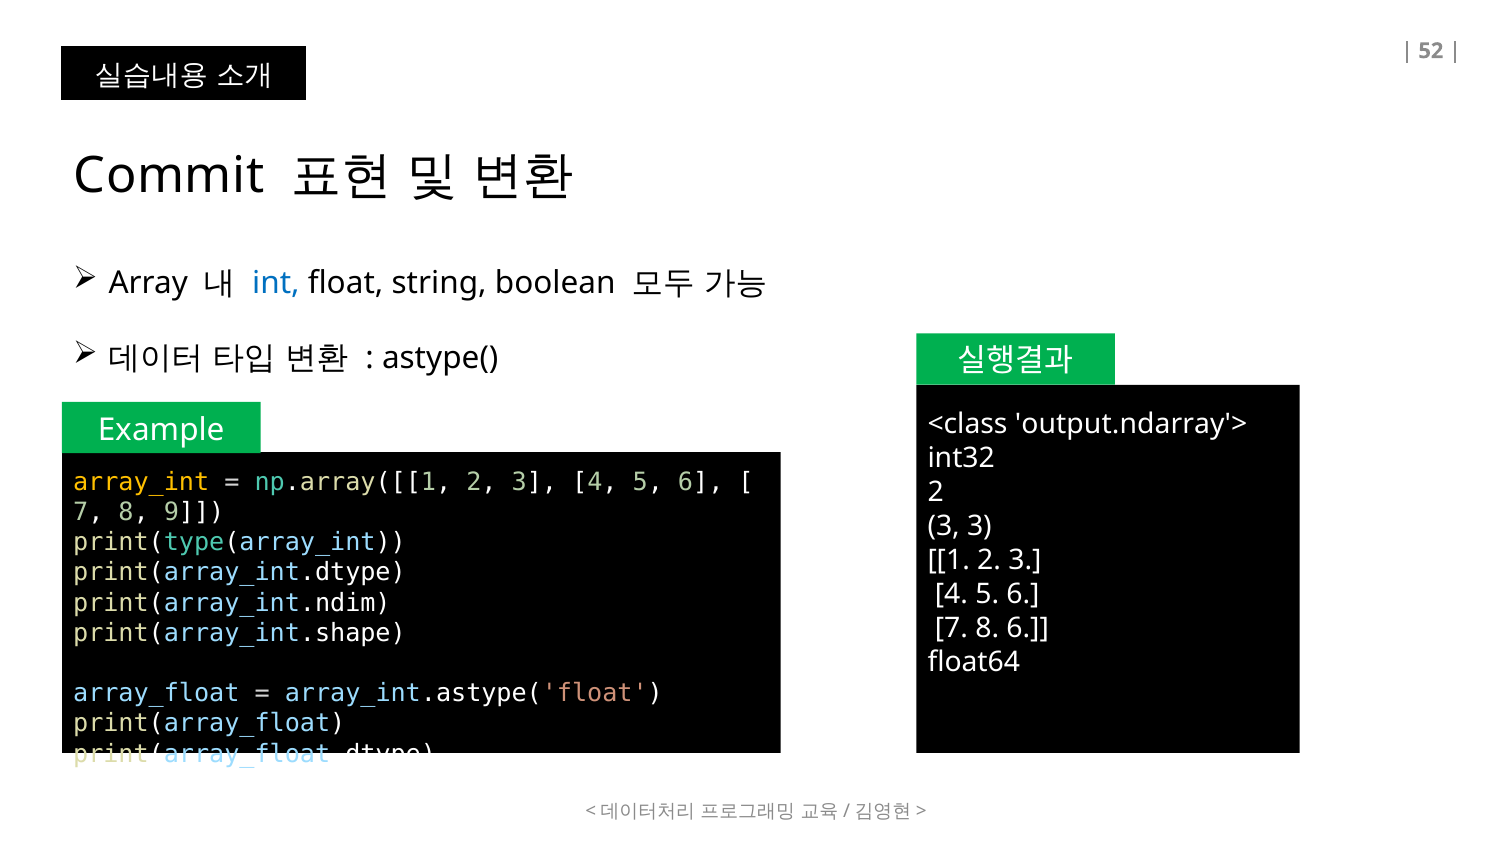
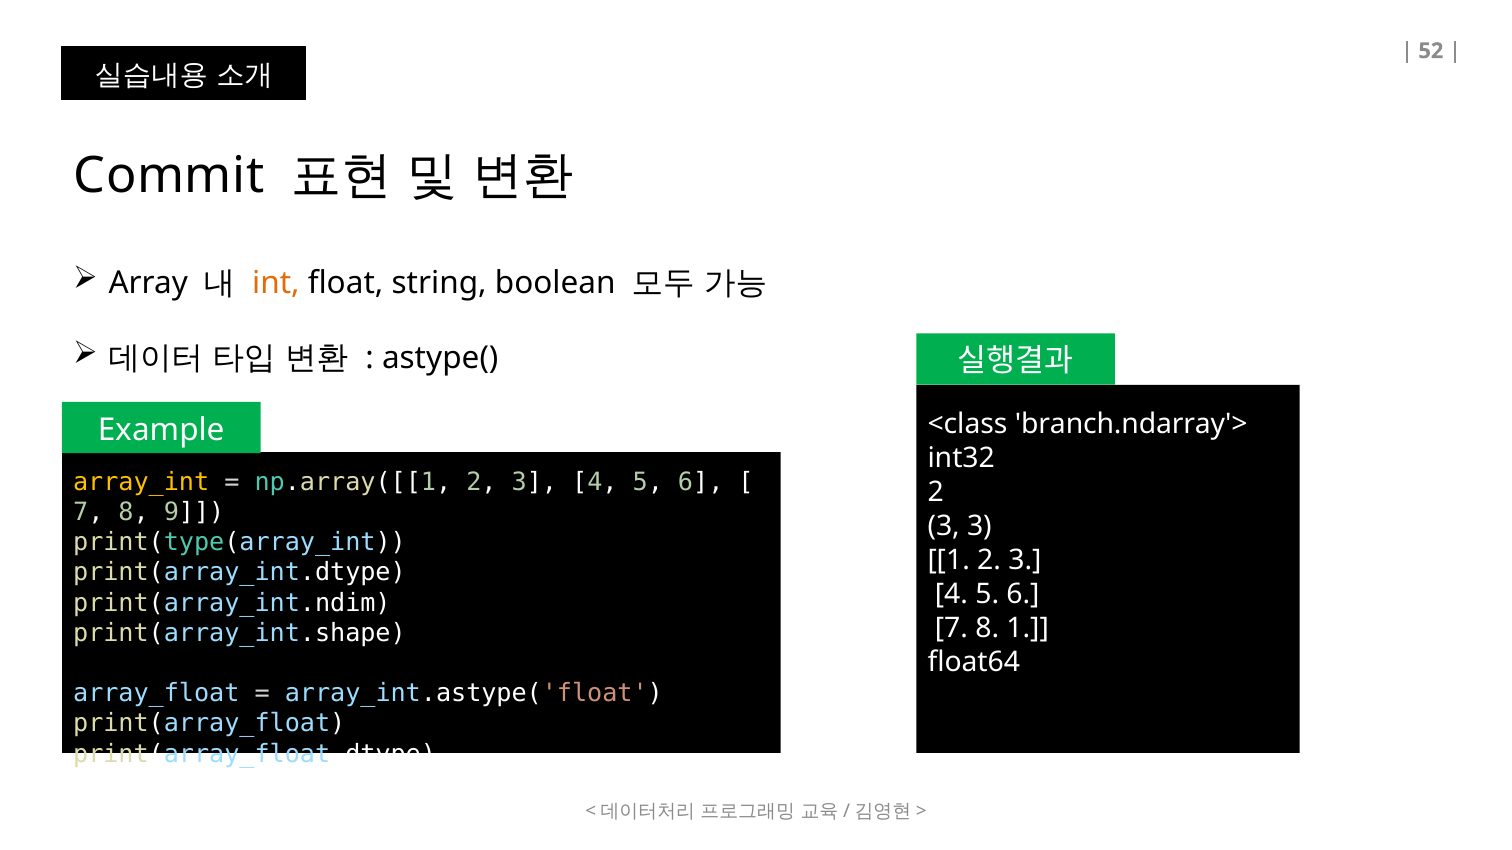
int colour: blue -> orange (276, 283)
output.ndarray'>: output.ndarray'> -> branch.ndarray'> (1131, 425)
8 6: 6 -> 1 (1028, 629)
